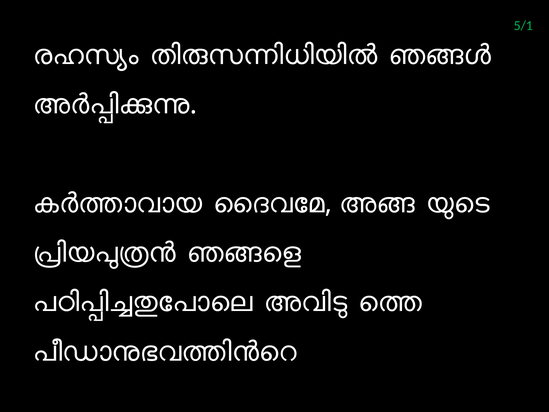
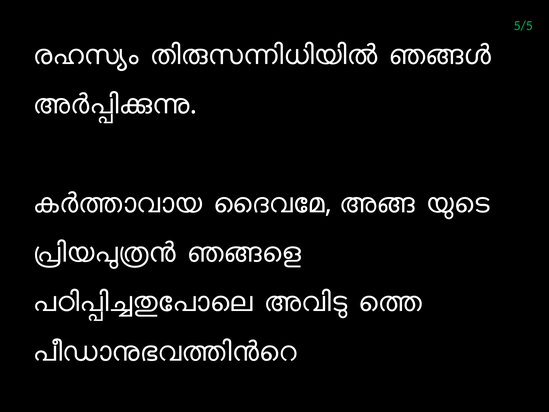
5/1: 5/1 -> 5/5 (523, 26)
